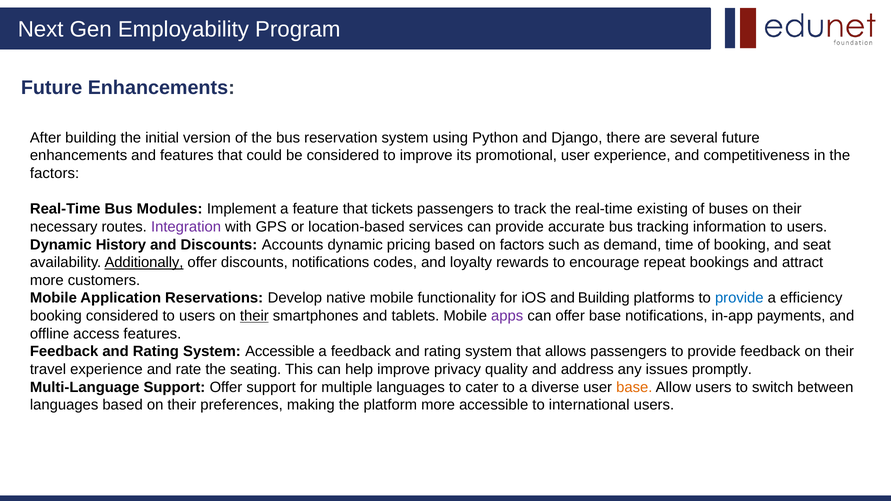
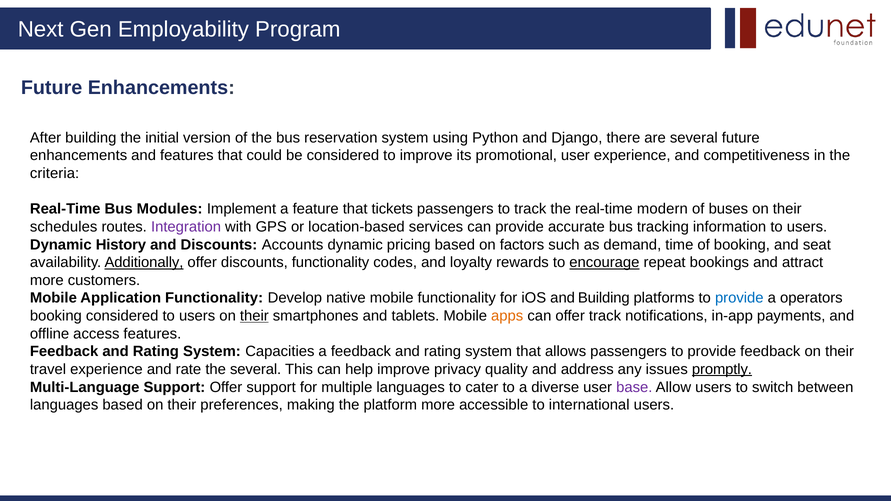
factors: factors -> criteria (55, 173)
existing: existing -> modern (662, 209)
necessary: necessary -> schedules (64, 227)
discounts notifications: notifications -> functionality (331, 263)
encourage underline: none -> present (604, 263)
Application Reservations: Reservations -> Functionality (214, 298)
efficiency: efficiency -> operators (811, 298)
apps colour: purple -> orange (507, 316)
offer base: base -> track (605, 316)
System Accessible: Accessible -> Capacities (280, 352)
the seating: seating -> several (256, 369)
promptly underline: none -> present (722, 369)
base colour: orange -> purple (634, 387)
